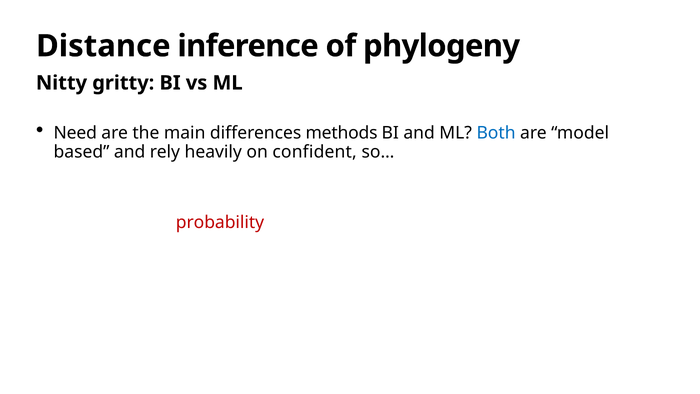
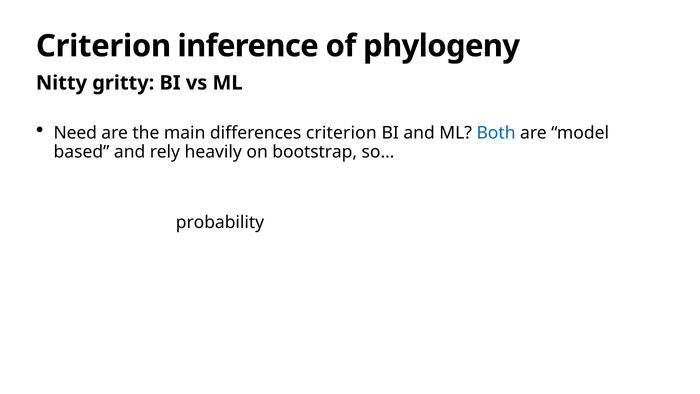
Distance: Distance -> Criterion (104, 46)
differences methods: methods -> criterion (341, 133)
confident: confident -> bootstrap (315, 152)
probability colour: red -> black (220, 222)
